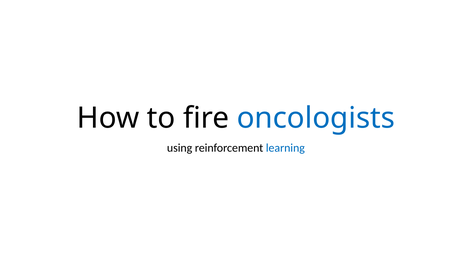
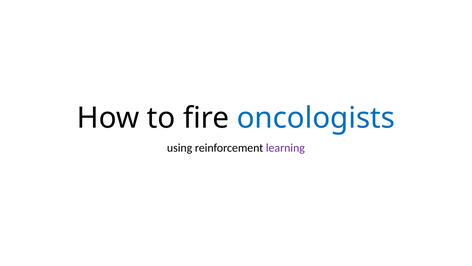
learning colour: blue -> purple (285, 148)
